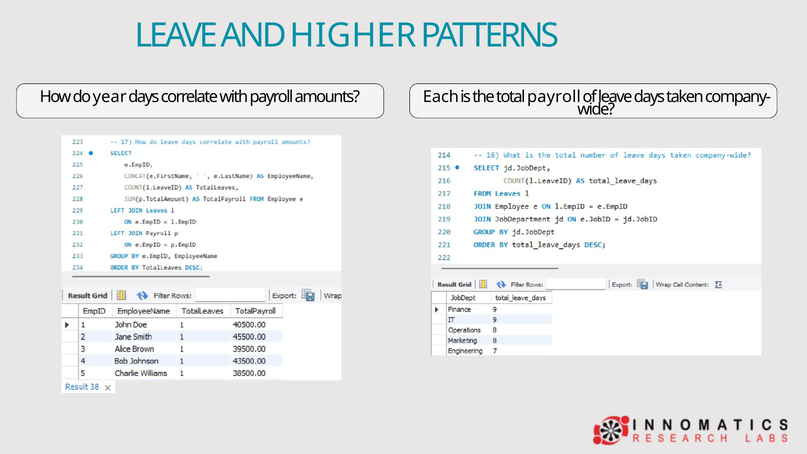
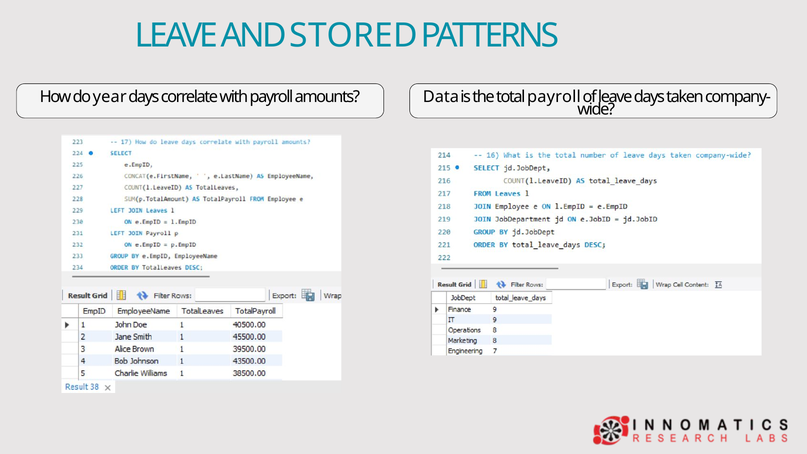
HIGHER: HIGHER -> STORED (354, 35)
Each: Each -> Data (441, 97)
